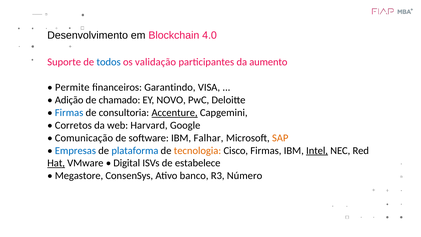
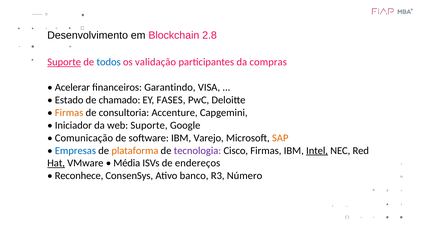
4.0: 4.0 -> 2.8 (210, 35)
Suporte underline: none -> present (64, 62)
aumento: aumento -> compras (268, 62)
Permite: Permite -> Acelerar (72, 87)
Adição: Adição -> Estado (69, 100)
NOVO: NOVO -> FASES (171, 100)
Firmas colour: blue -> orange (69, 113)
Accenture underline: present -> none (175, 113)
Corretos: Corretos -> Iniciador (73, 125)
web Harvard: Harvard -> Suporte (149, 125)
Falhar: Falhar -> Varejo (209, 138)
plataforma colour: blue -> orange (135, 151)
tecnologia colour: orange -> purple (197, 151)
Digital: Digital -> Média (127, 163)
estabelece: estabelece -> endereços (198, 163)
Megastore: Megastore -> Reconhece (79, 176)
